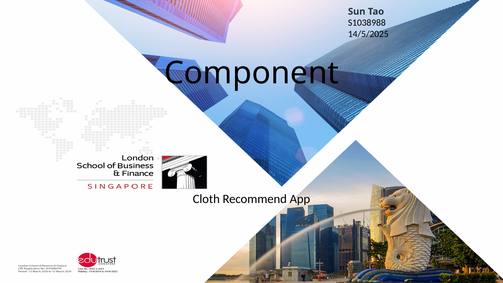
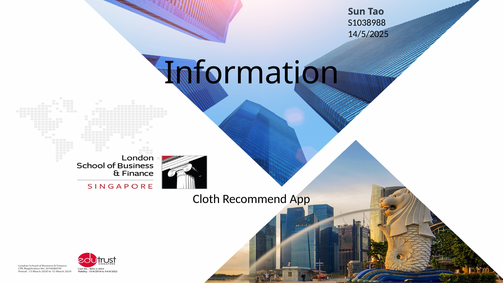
Component: Component -> Information (252, 73)
